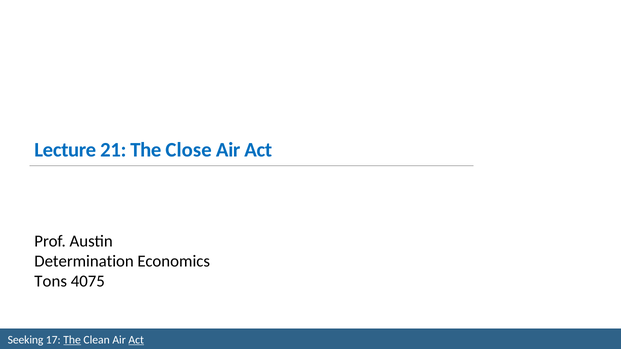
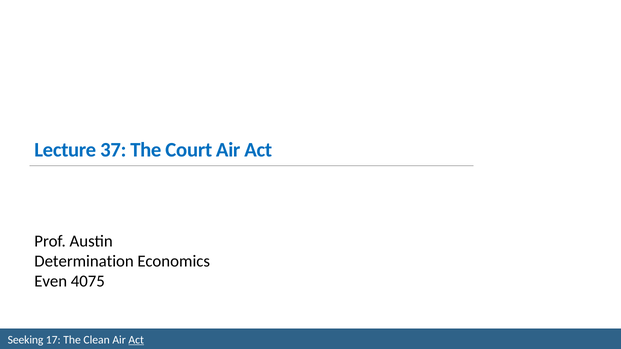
21: 21 -> 37 (113, 150)
Close: Close -> Court (189, 150)
Tons: Tons -> Even (51, 282)
The underline: present -> none (72, 340)
